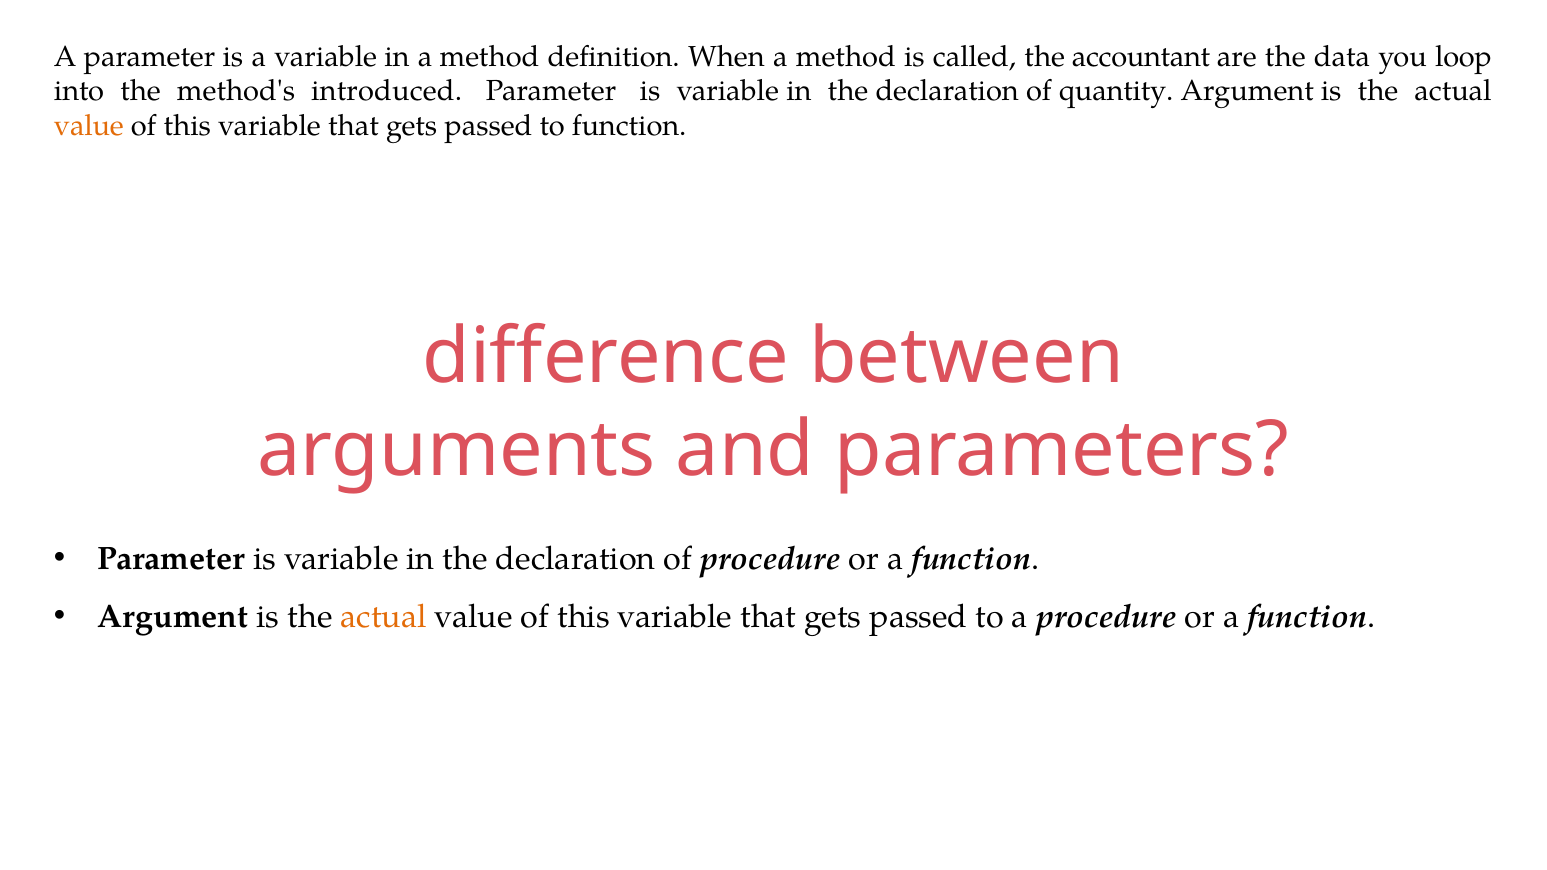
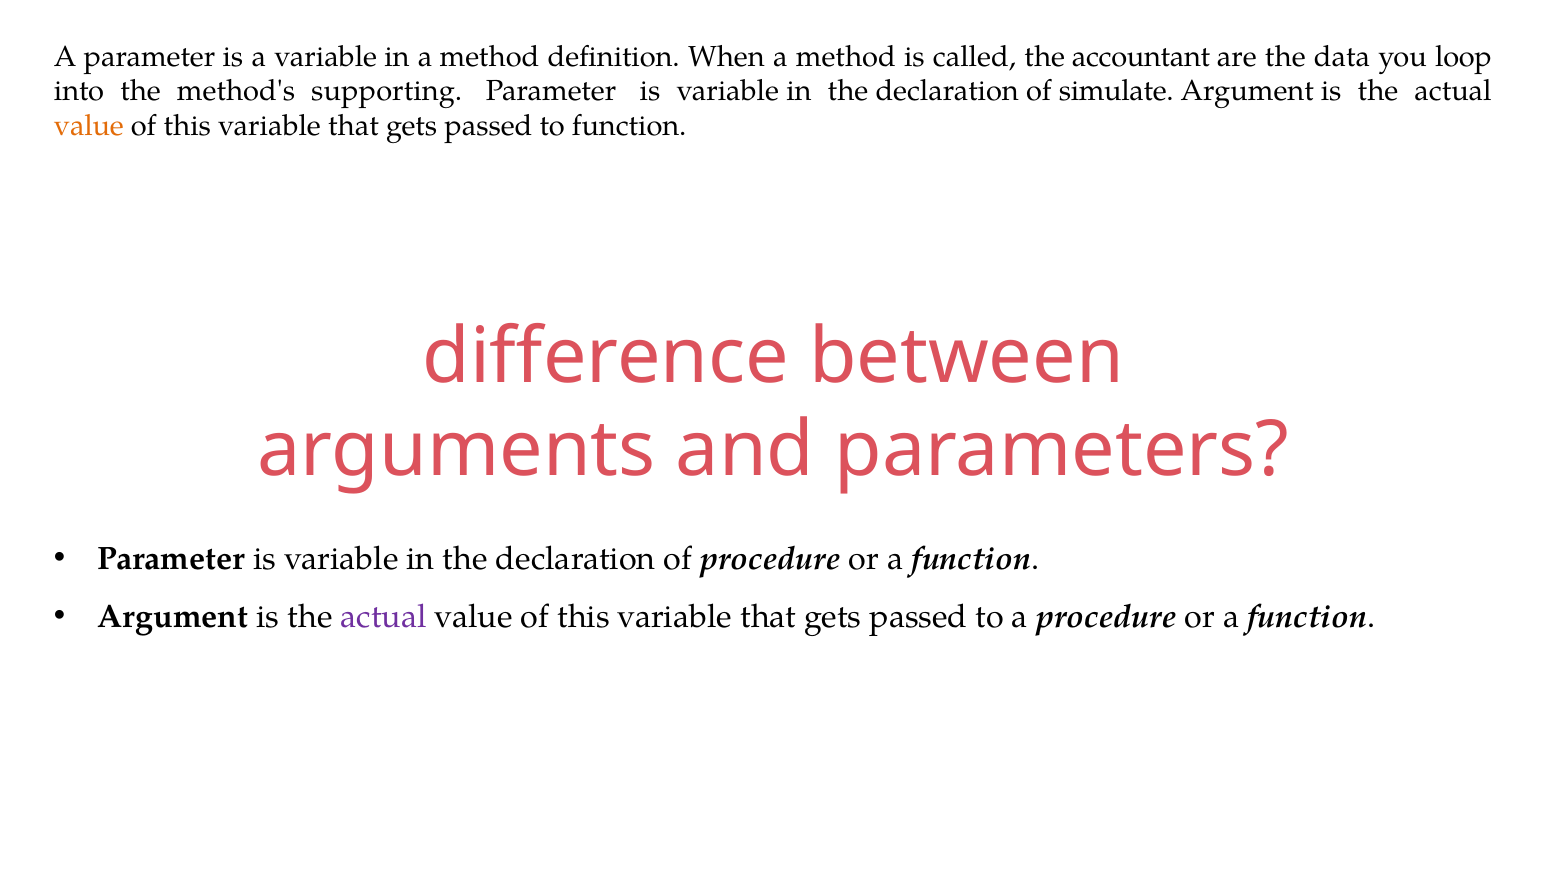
introduced: introduced -> supporting (387, 91)
quantity: quantity -> simulate (1116, 91)
actual colour: orange -> purple (384, 617)
